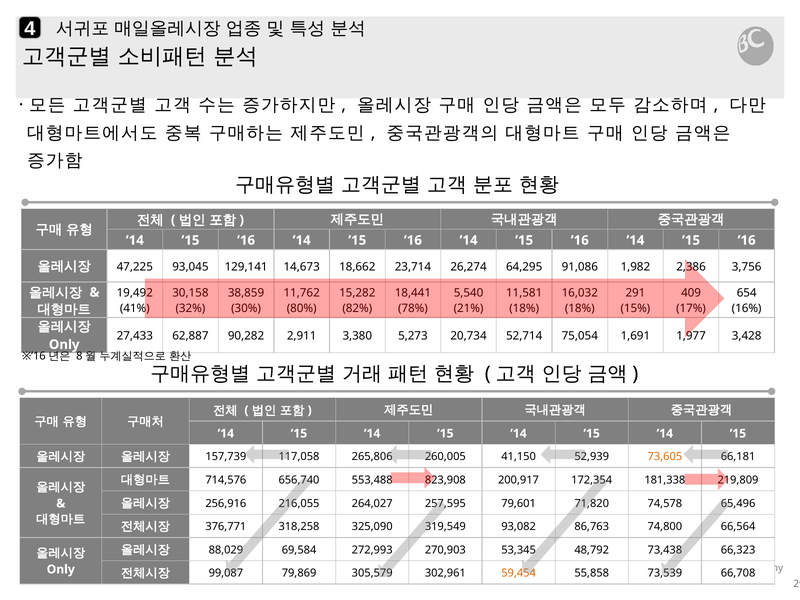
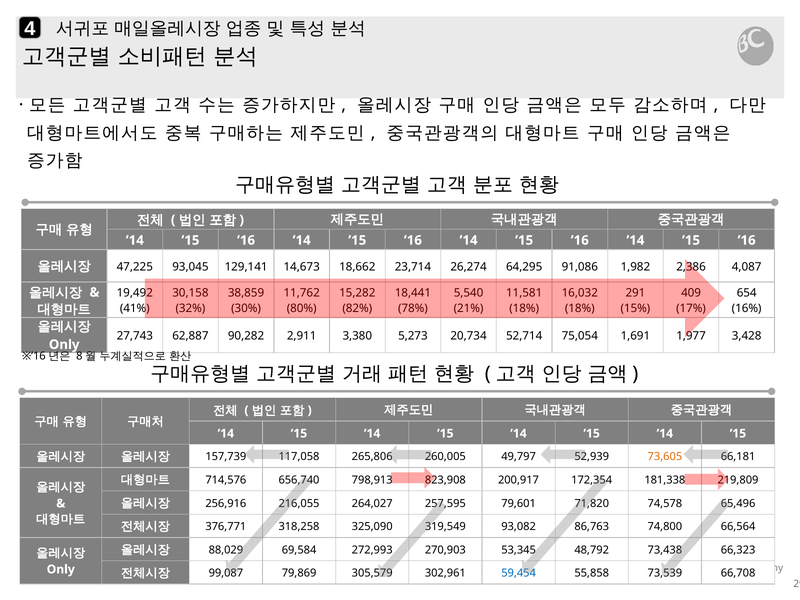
3,756: 3,756 -> 4,087 (747, 267)
27,433: 27,433 -> 27,743 (135, 336)
41,150: 41,150 -> 49,797 (519, 457)
553,488: 553,488 -> 798,913 (372, 480)
59,454 colour: orange -> blue (519, 573)
